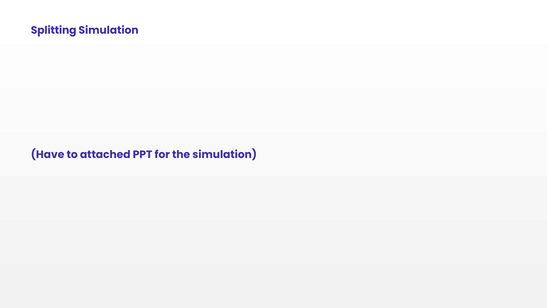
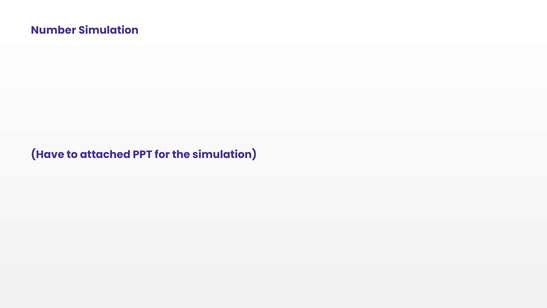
Splitting: Splitting -> Number (54, 30)
